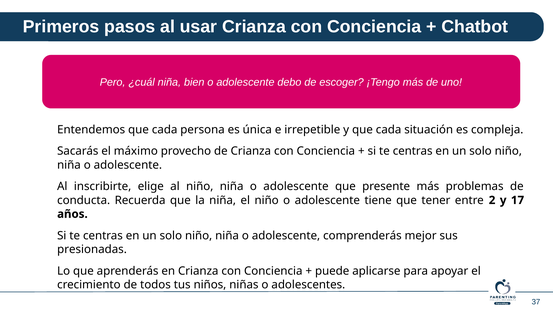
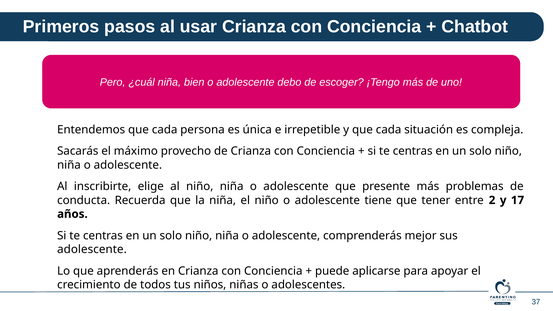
presionadas: presionadas -> adolescente (92, 249)
